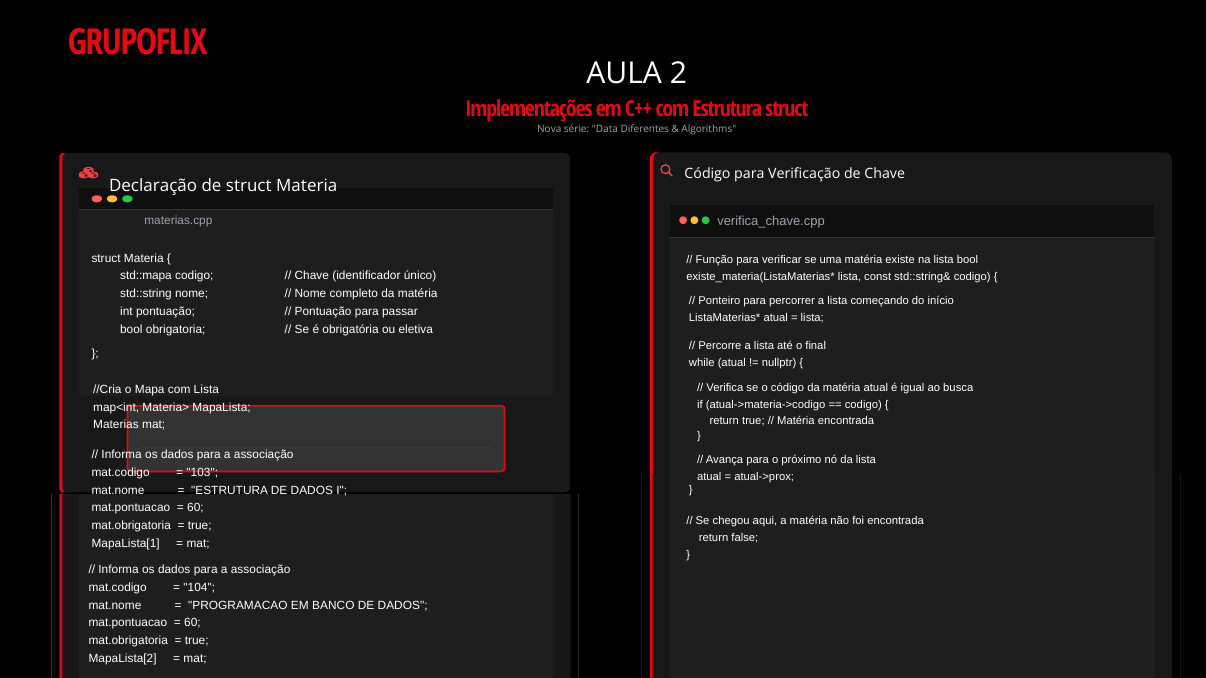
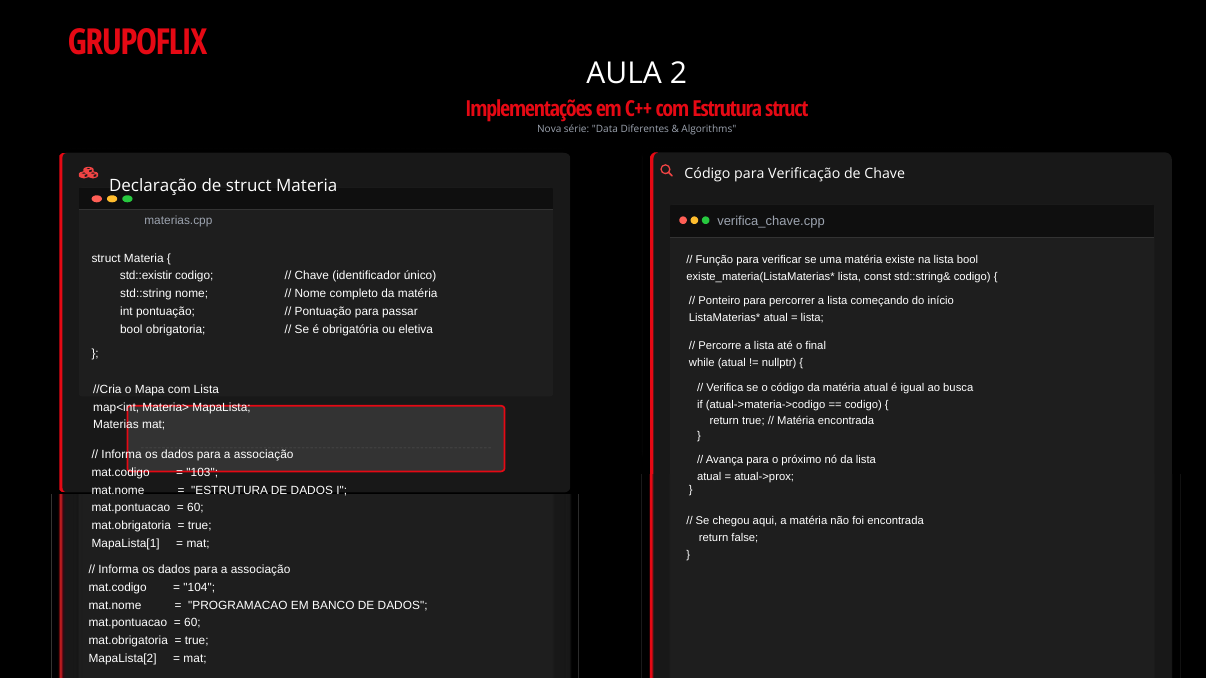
std::mapa: std::mapa -> std::existir (146, 276)
